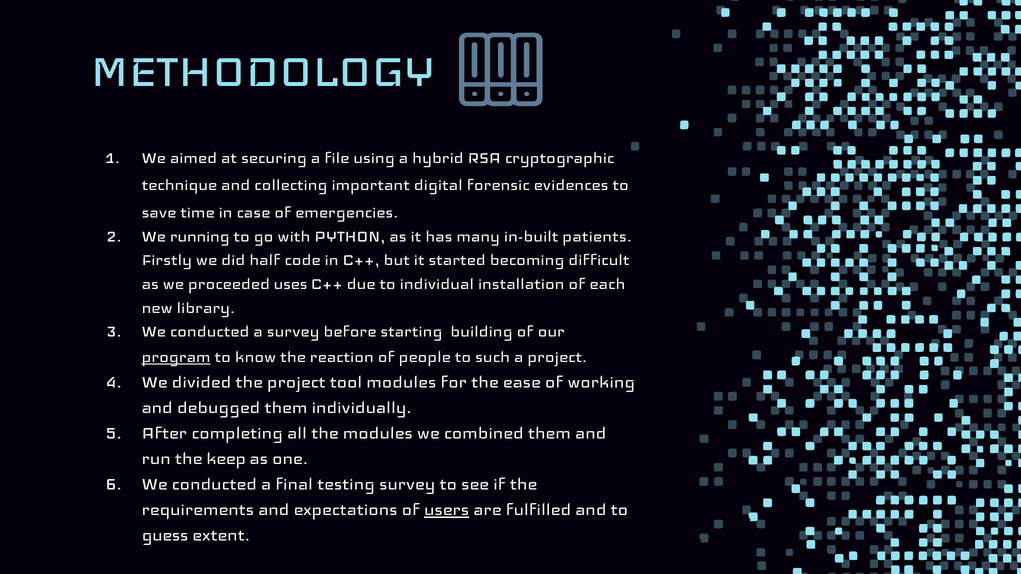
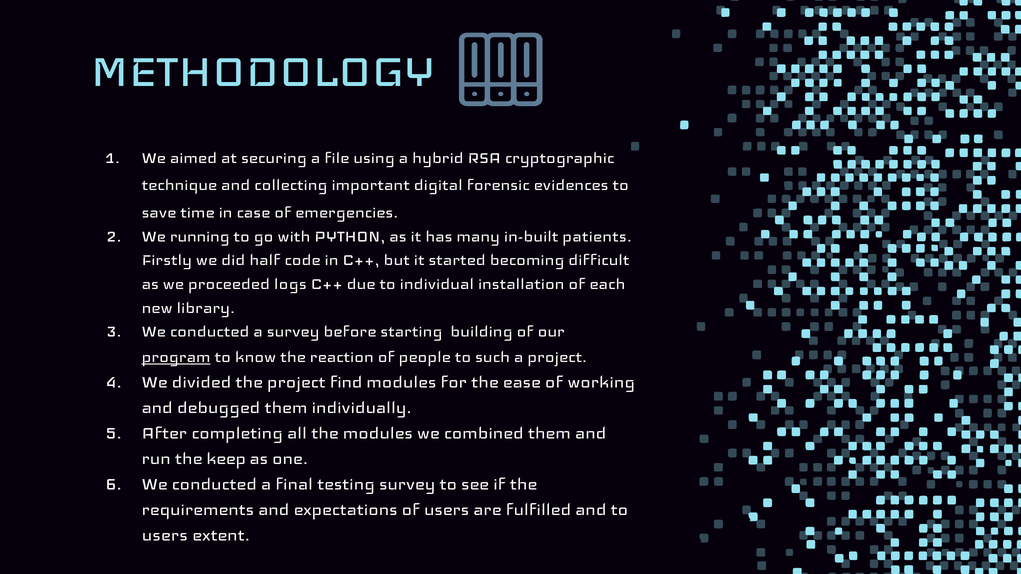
uses: uses -> logs (290, 283)
tool: tool -> find (346, 381)
users underline: present -> none (447, 508)
guess: guess -> users (165, 534)
